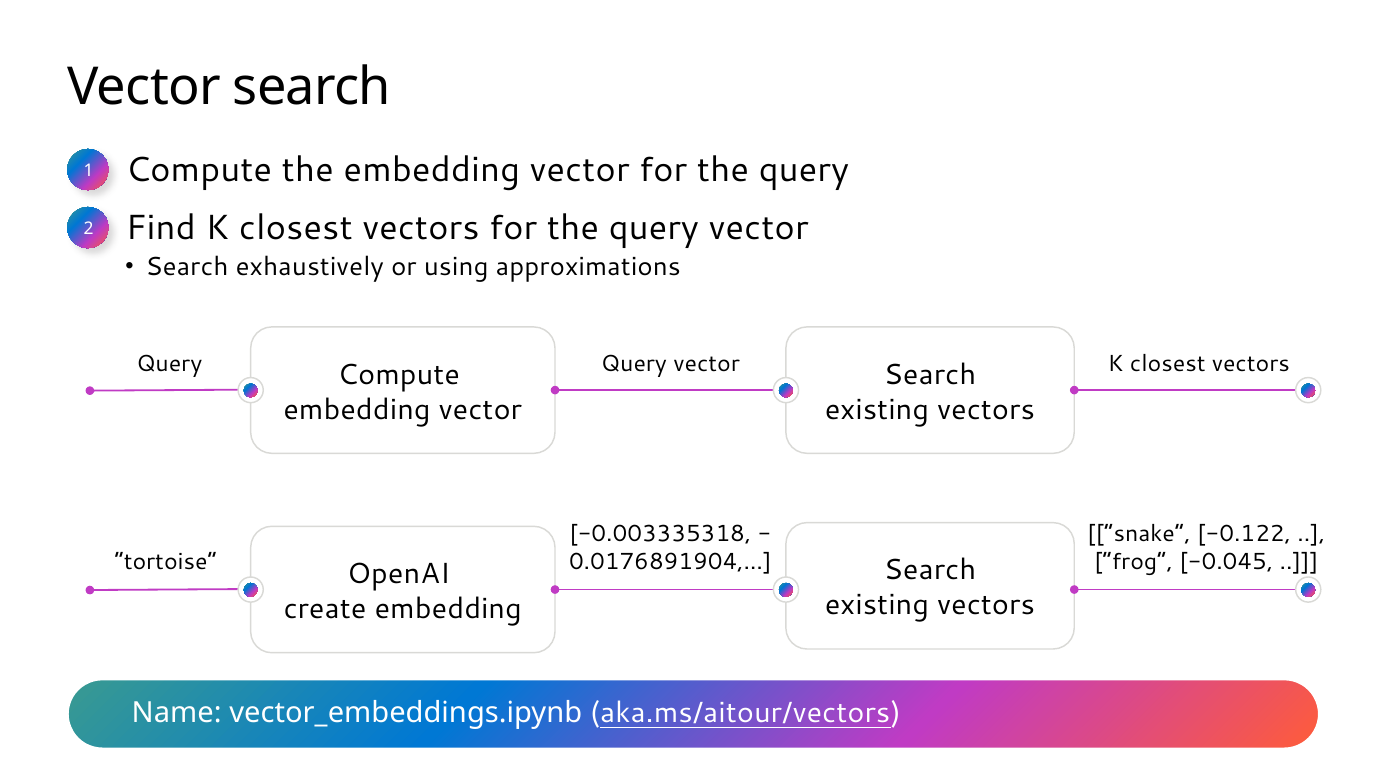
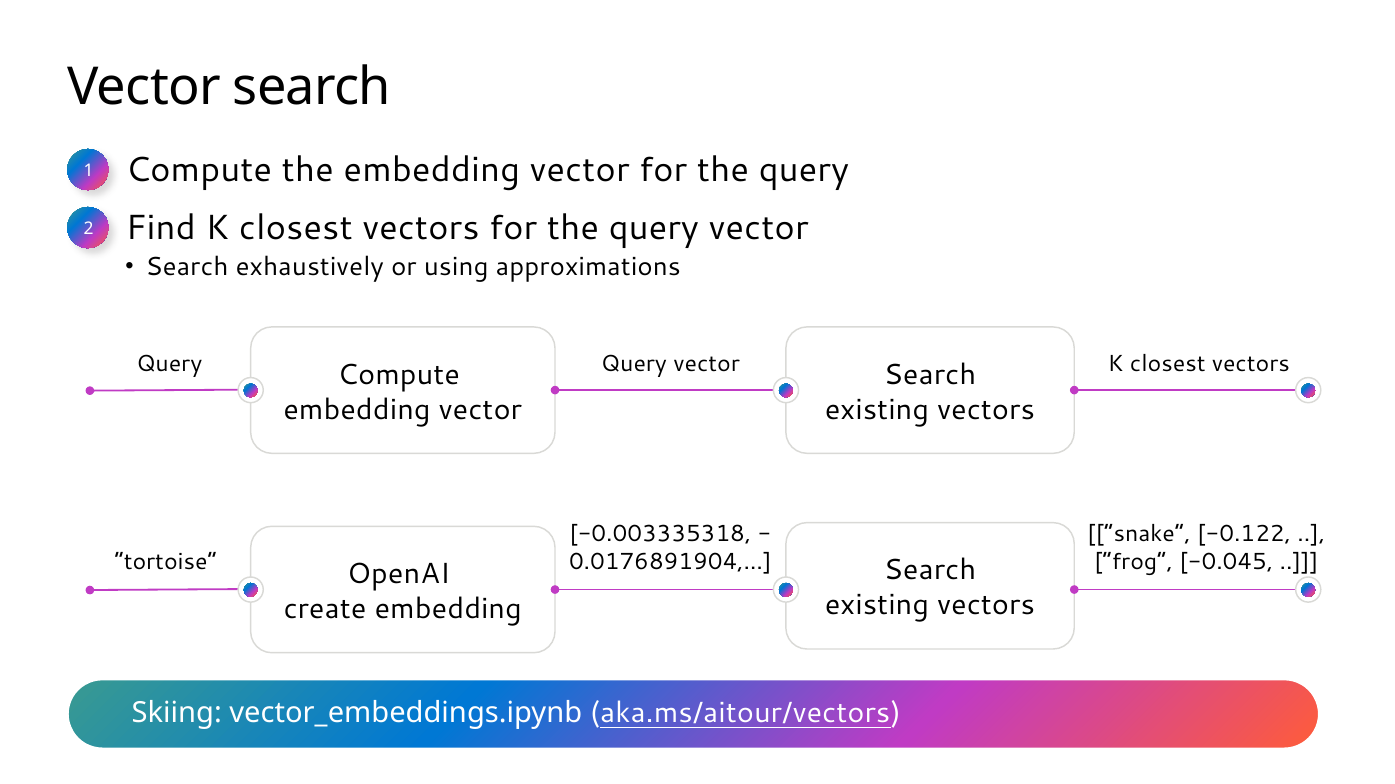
Name: Name -> Skiing (177, 713)
